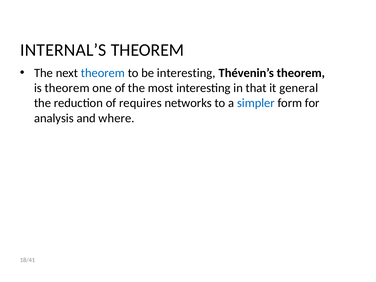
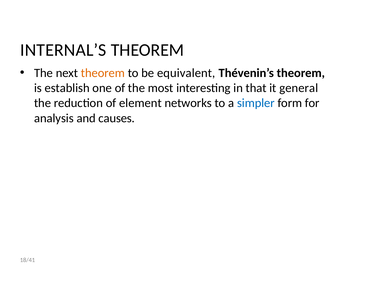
theorem colour: blue -> orange (103, 73)
be interesting: interesting -> equivalent (186, 73)
is theorem: theorem -> establish (67, 88)
requires: requires -> element (140, 103)
where: where -> causes (117, 118)
